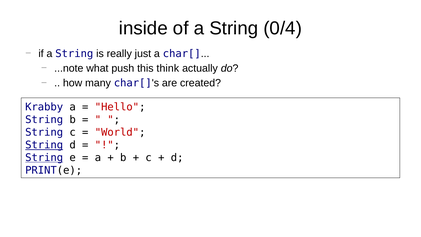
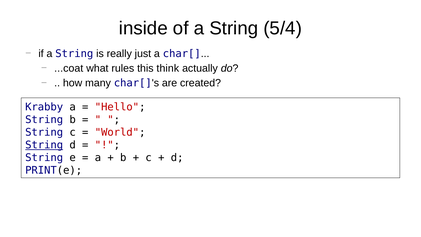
0/4: 0/4 -> 5/4 (283, 28)
...note: ...note -> ...coat (69, 68)
push: push -> rules (123, 68)
String underline: present -> none (44, 158)
